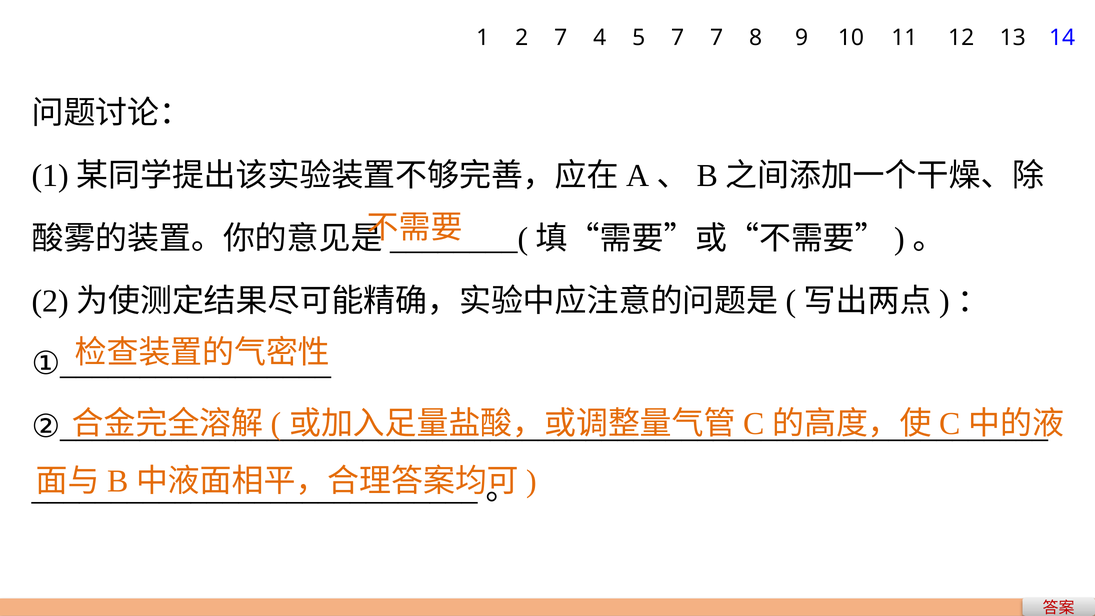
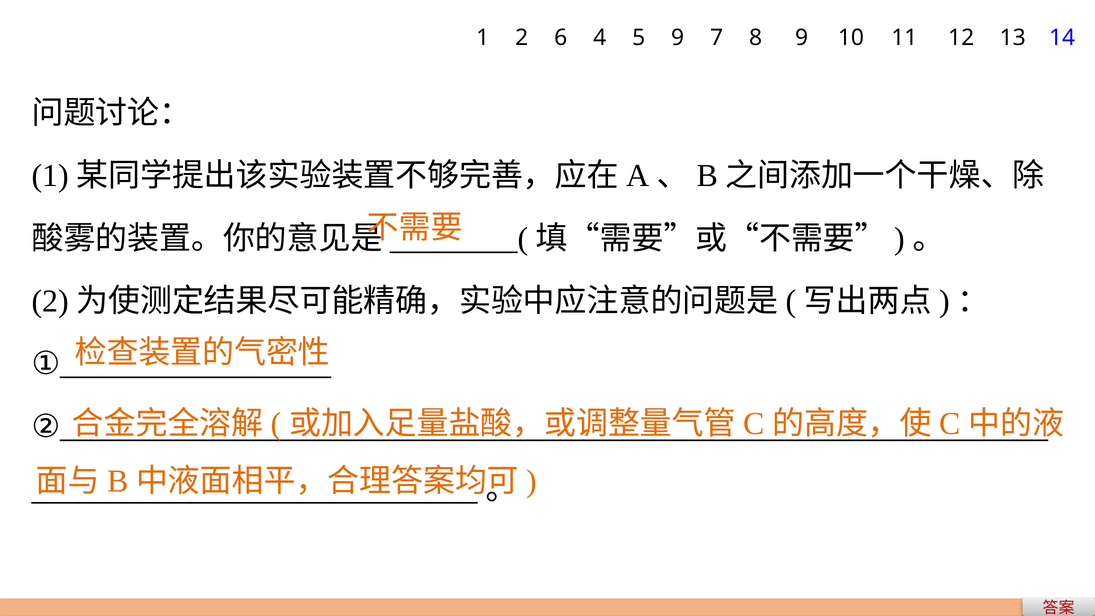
2 7: 7 -> 6 (561, 38)
5 7: 7 -> 9 (678, 38)
